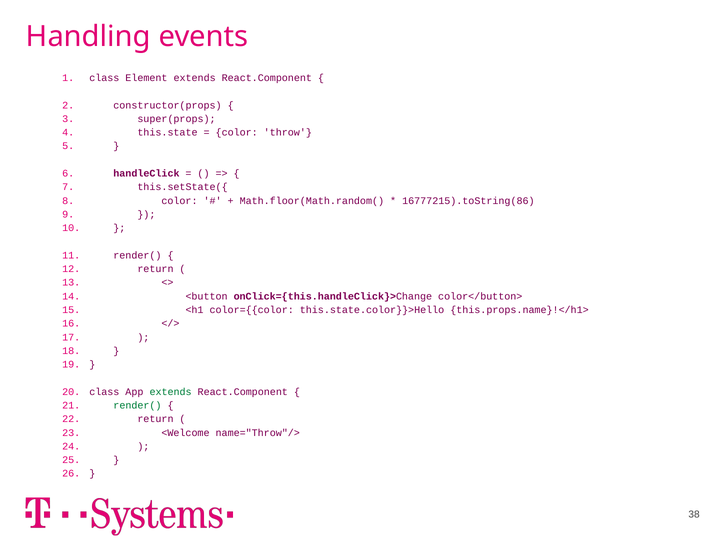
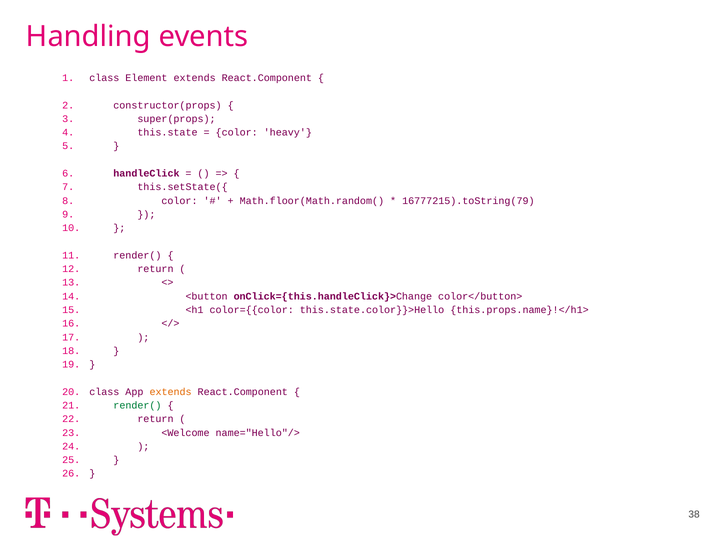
throw: throw -> heavy (288, 132)
16777215).toString(86: 16777215).toString(86 -> 16777215).toString(79 (468, 201)
extends colour: green -> orange (171, 392)
name="Throw"/>: name="Throw"/> -> name="Hello"/> (258, 433)
